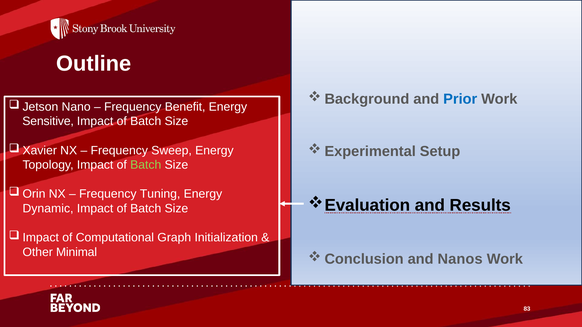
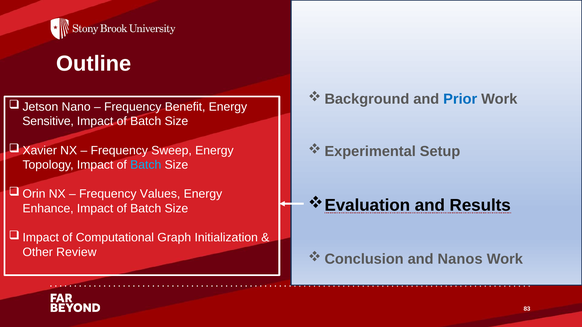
Batch colour: light green -> light blue (146, 165)
Tuning: Tuning -> Values (160, 194)
Dynamic: Dynamic -> Enhance (48, 209)
Minimal: Minimal -> Review (76, 252)
